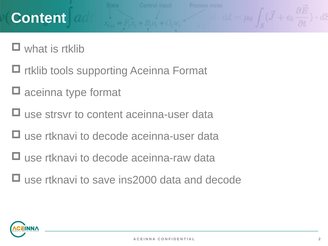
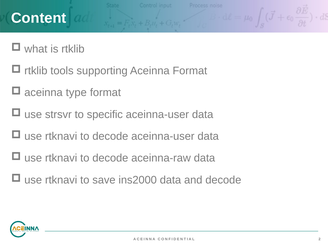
to content: content -> specific (105, 114)
